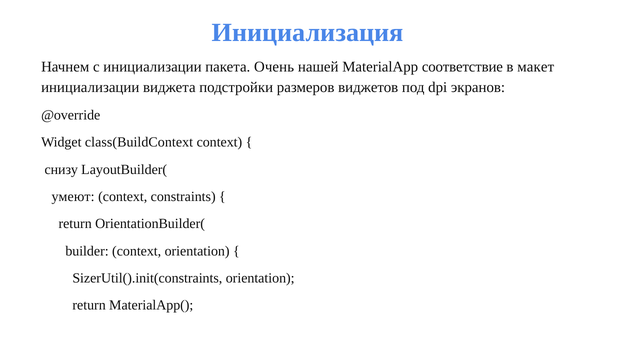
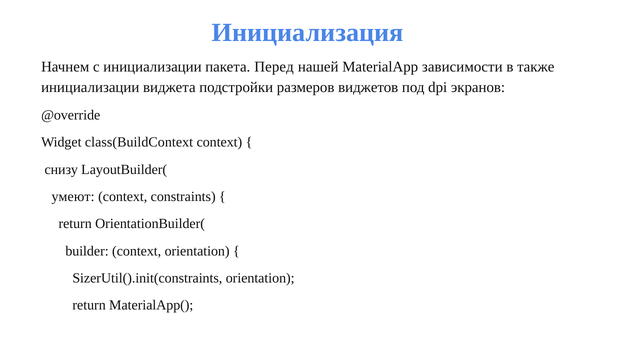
Очень: Очень -> Перед (274, 67)
соответствие: соответствие -> зависимости (462, 67)
макет: макет -> также (536, 67)
